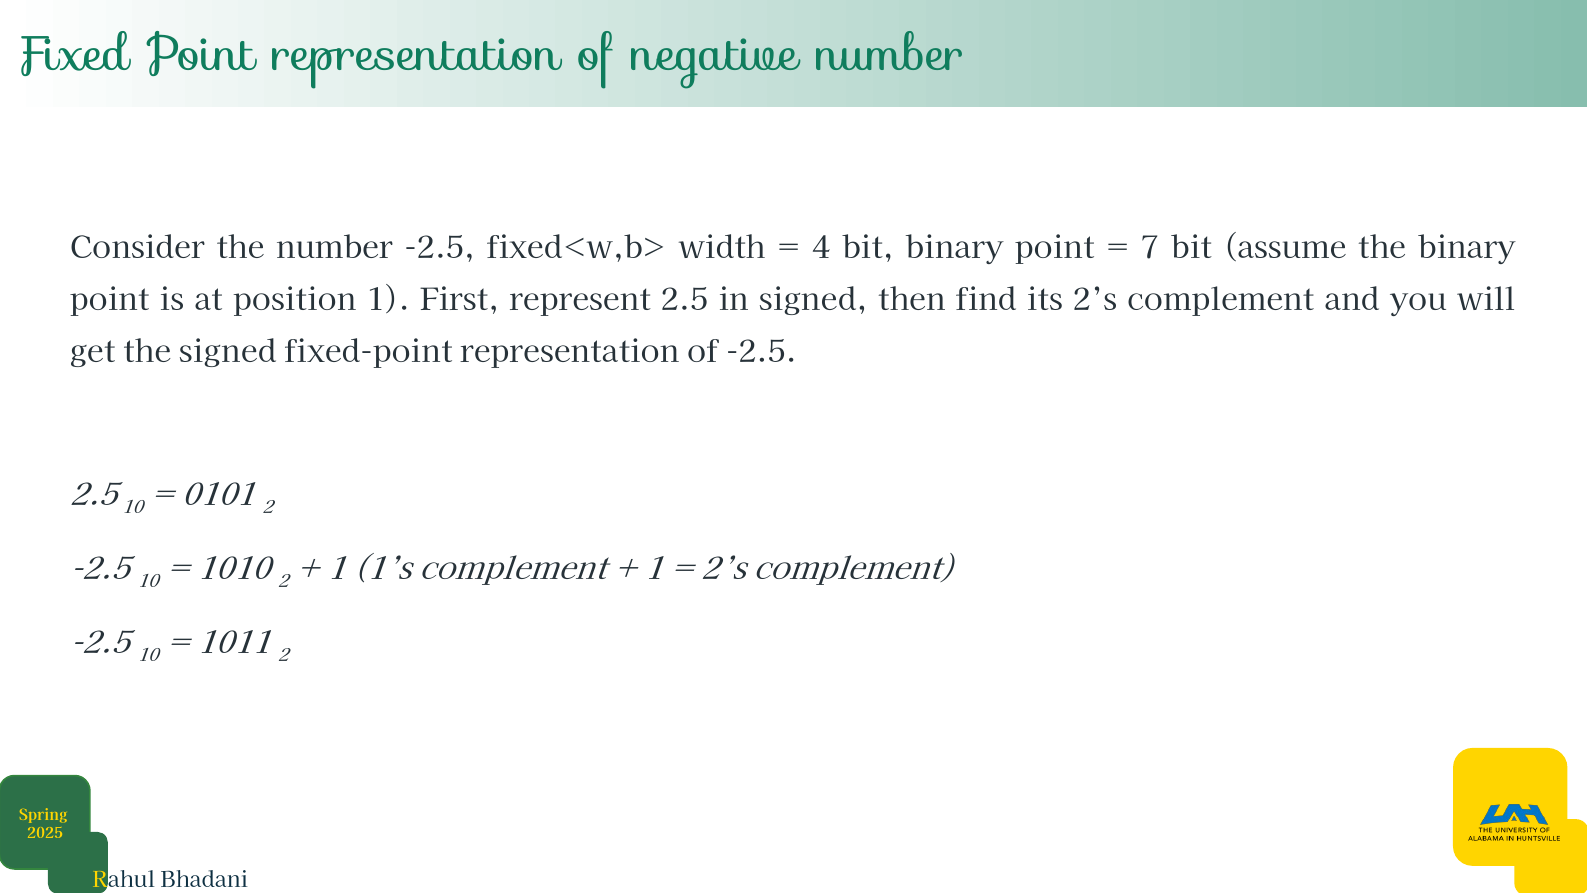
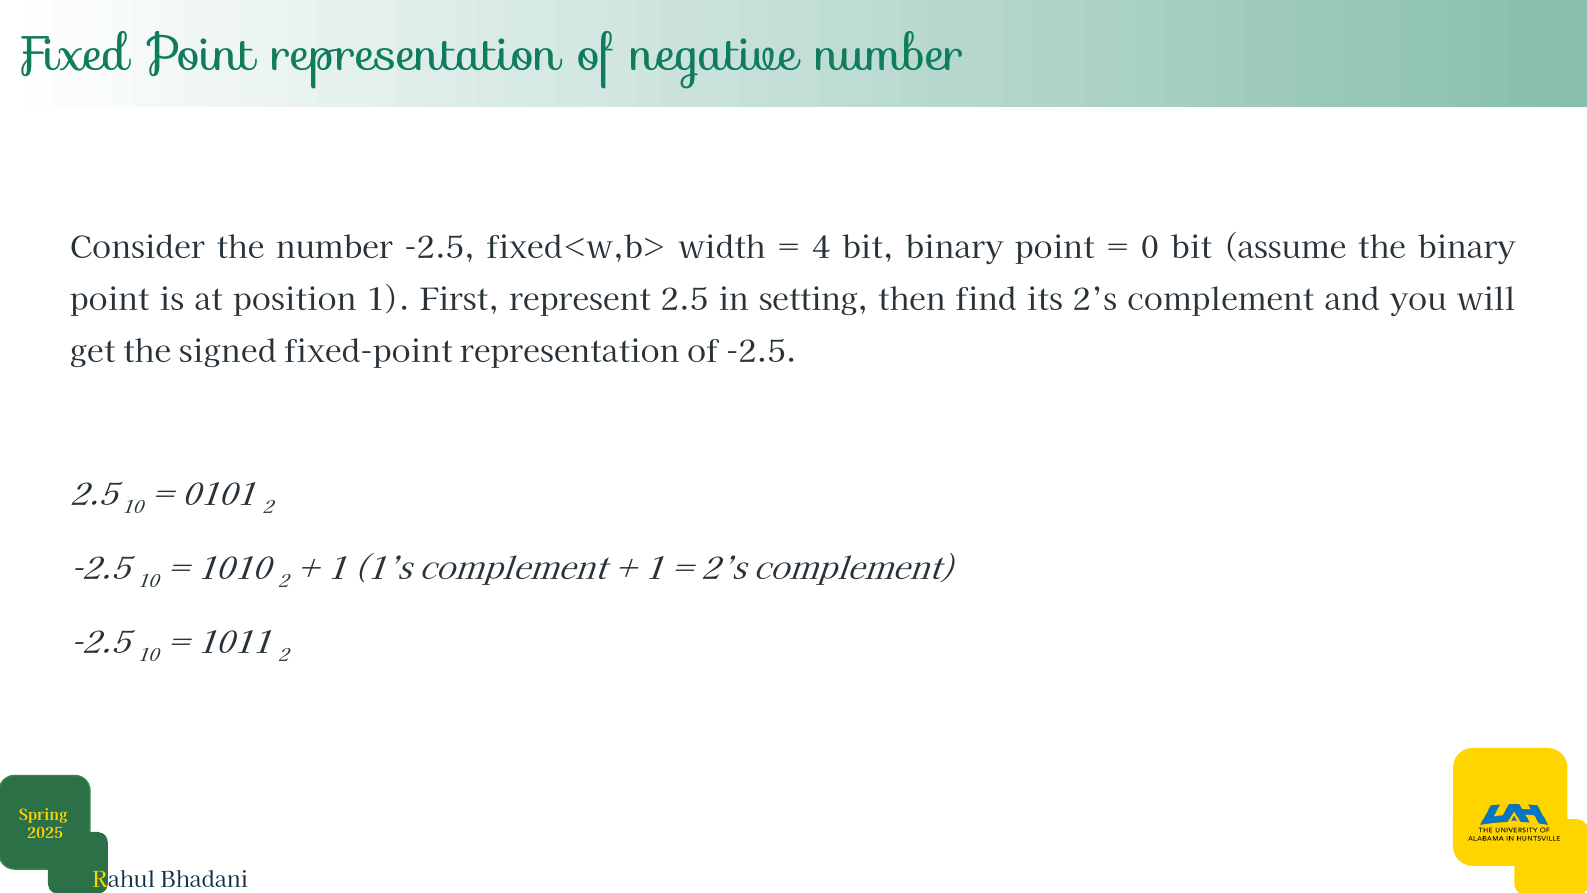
7: 7 -> 0 (1150, 248)
in signed: signed -> setting (813, 300)
